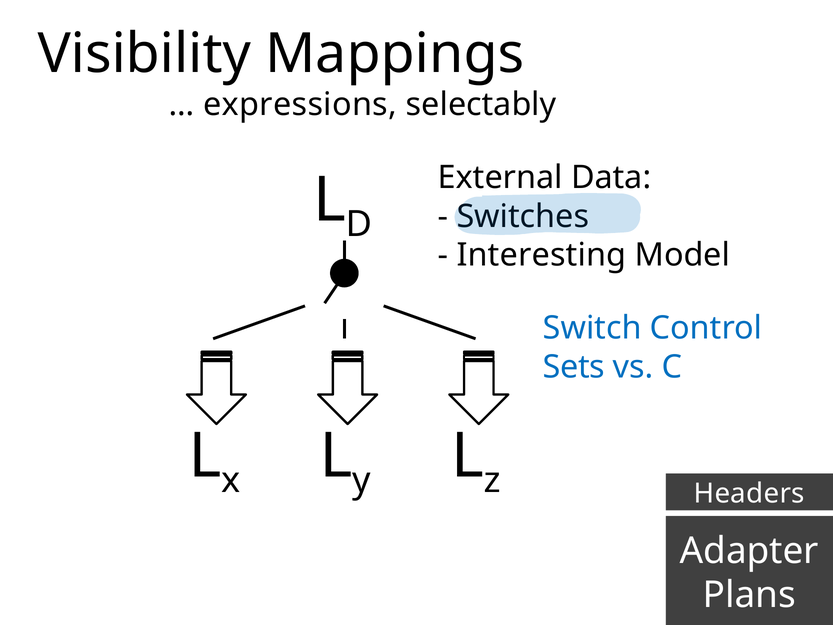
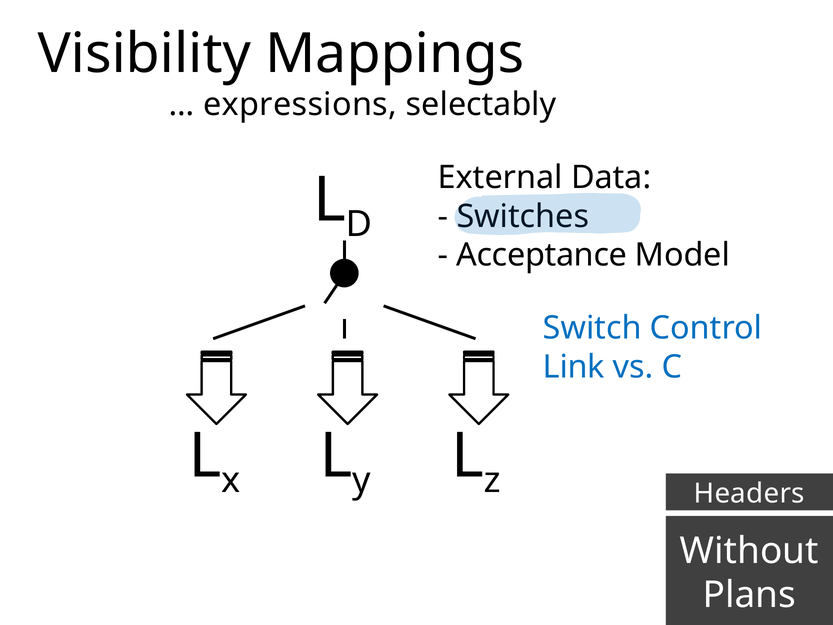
Interesting: Interesting -> Acceptance (542, 255)
Sets: Sets -> Link (574, 367)
Adapter: Adapter -> Without (749, 551)
